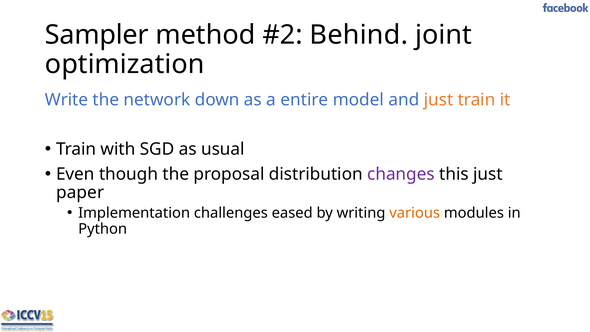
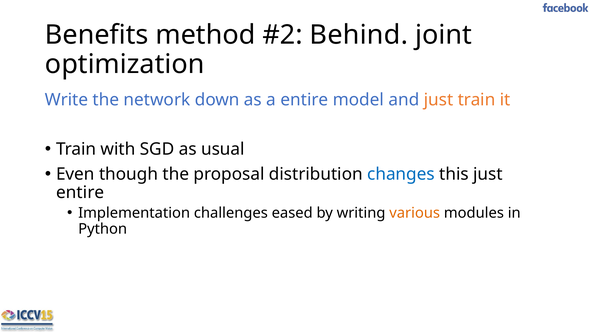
Sampler: Sampler -> Benefits (97, 35)
changes colour: purple -> blue (401, 174)
paper: paper -> entire (80, 193)
